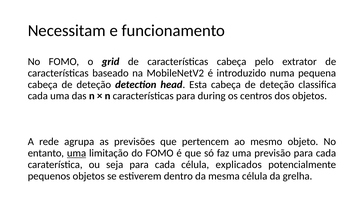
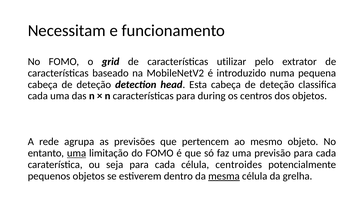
características cabeça: cabeça -> utilizar (232, 62)
explicados: explicados -> centroides (239, 164)
mesma underline: none -> present (224, 176)
